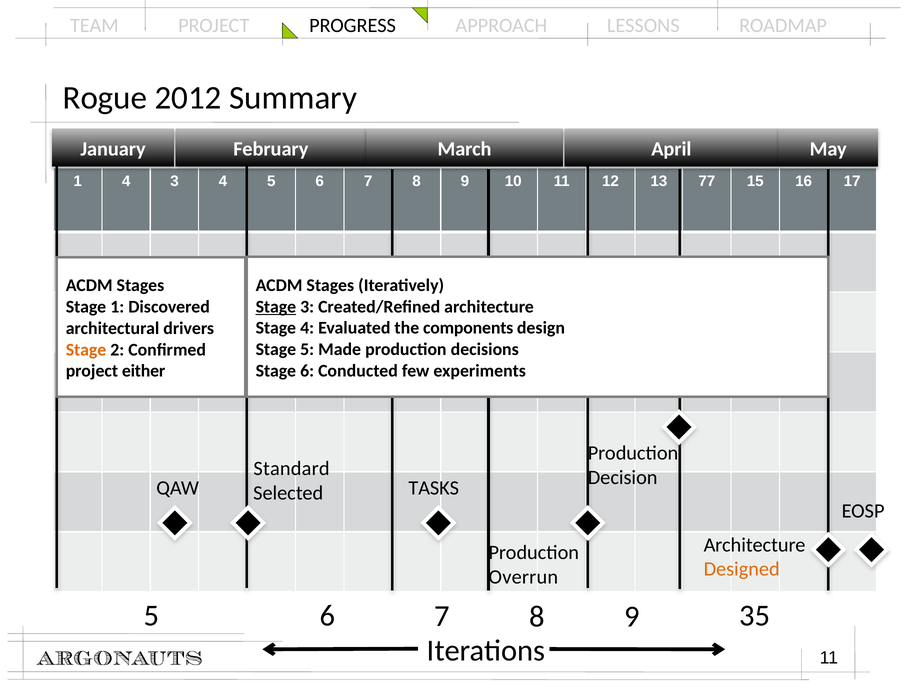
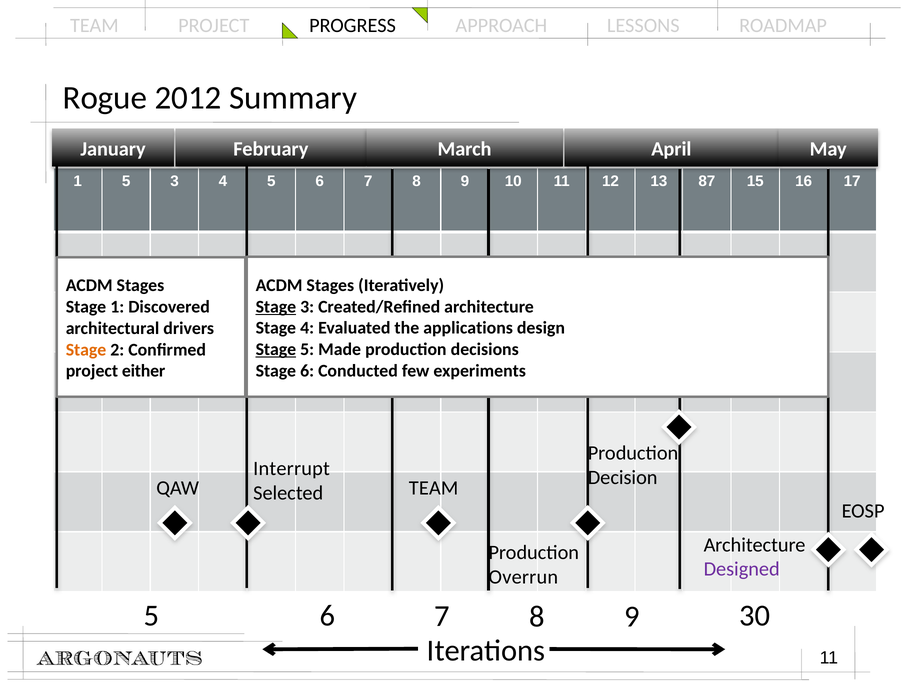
1 4: 4 -> 5 (126, 181)
77: 77 -> 87 (707, 181)
components: components -> applications (468, 328)
Stage underline: none -> present (276, 349)
Standard: Standard -> Interrupt (292, 468)
Selected TASKS: TASKS -> TEAM (434, 488)
Designed colour: orange -> purple (742, 569)
35: 35 -> 30 (755, 616)
